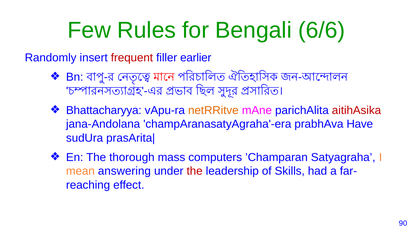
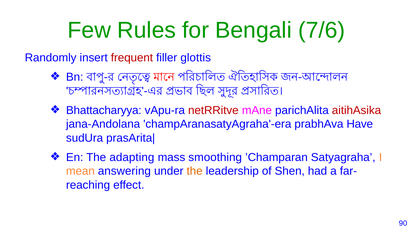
6/6: 6/6 -> 7/6 (322, 30)
earlier: earlier -> glottis (196, 58)
netRRitve colour: orange -> red (213, 111)
thorough: thorough -> adapting (132, 158)
computers: computers -> smoothing (215, 158)
the colour: red -> orange (195, 171)
Skills: Skills -> Shen (290, 171)
